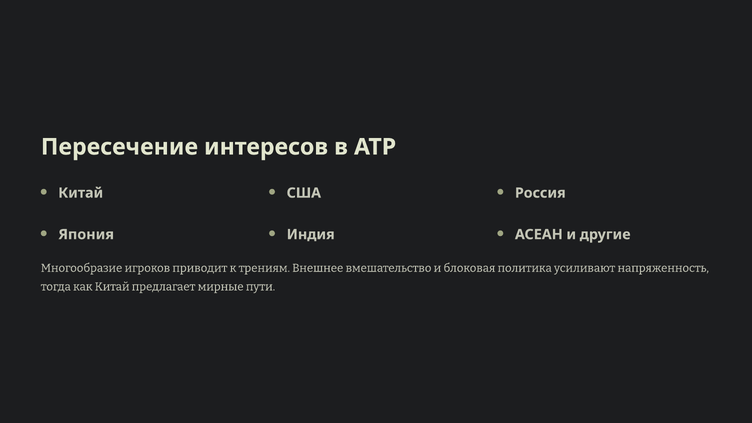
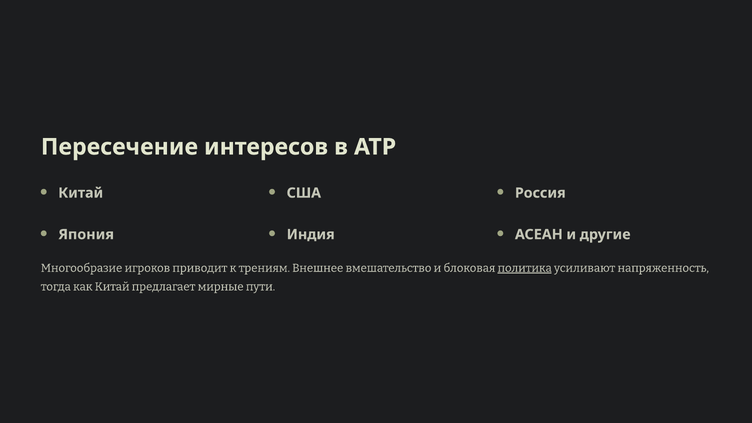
политика underline: none -> present (525, 268)
